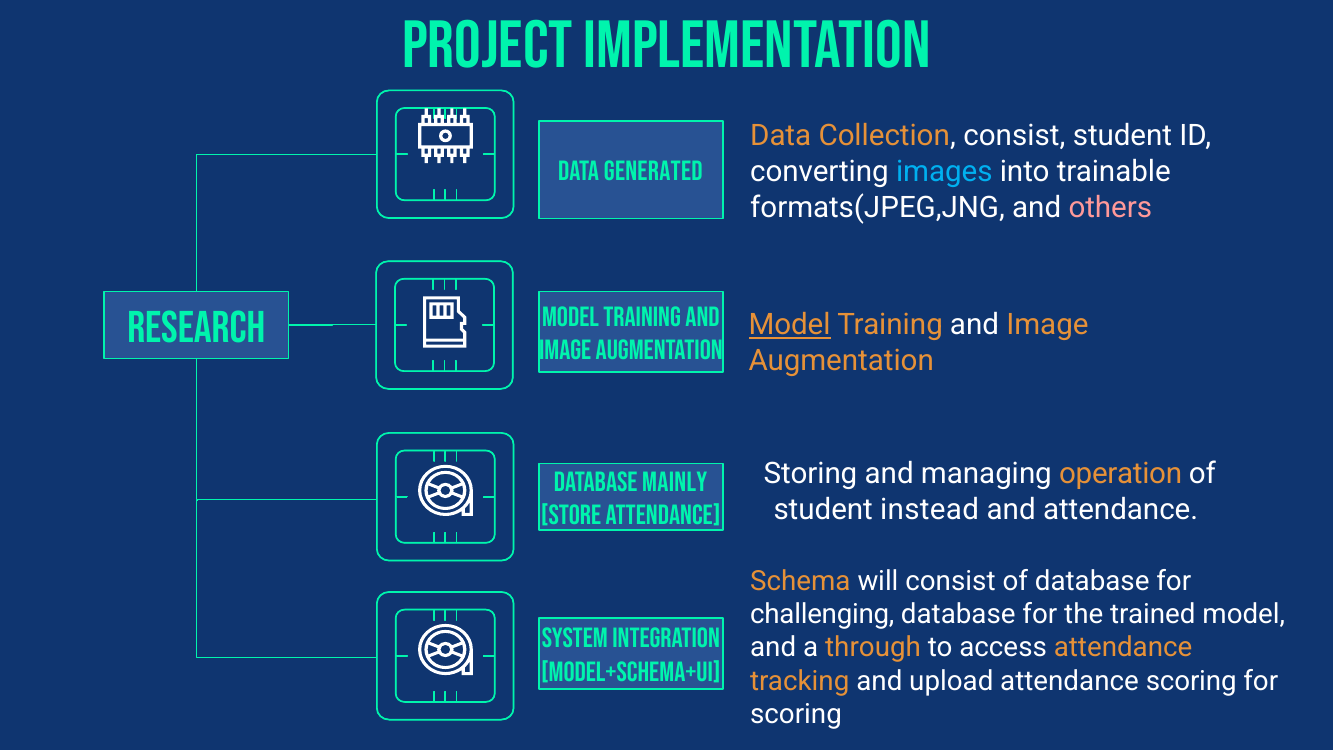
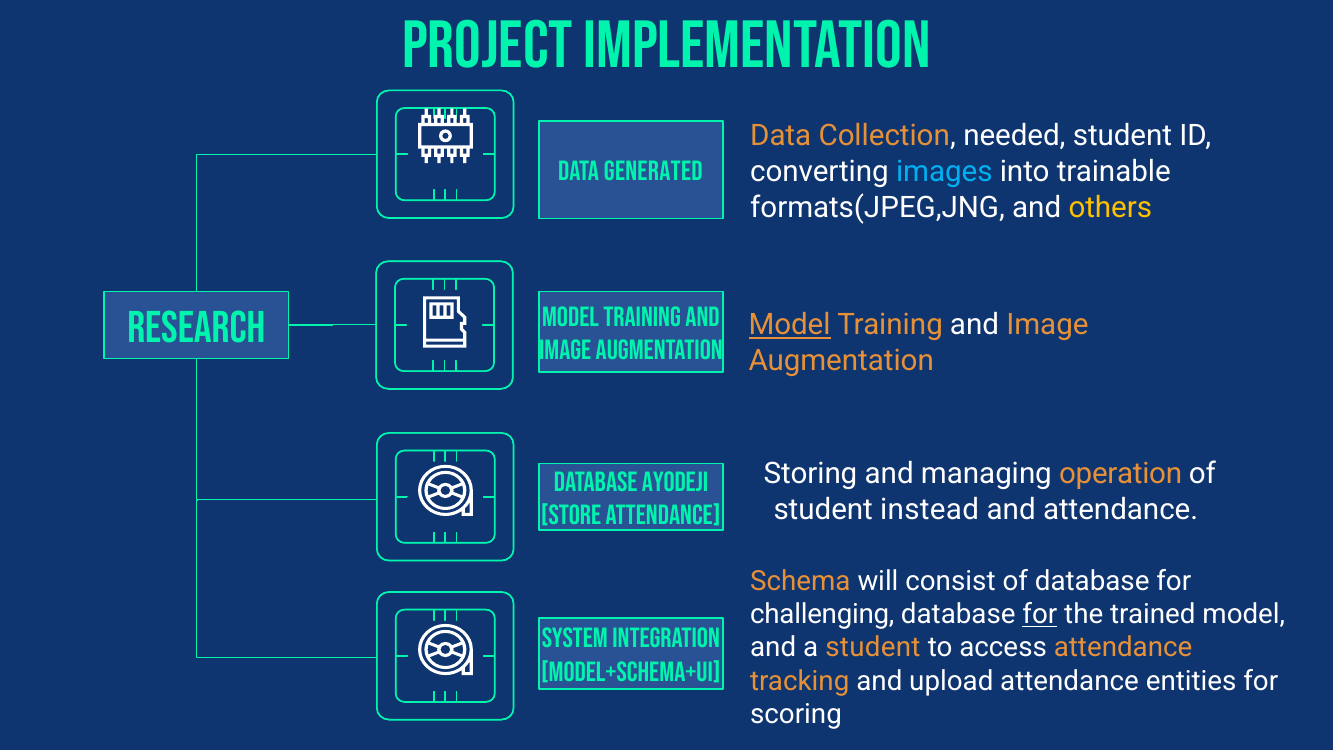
Collection consist: consist -> needed (1014, 136)
others colour: pink -> yellow (1110, 207)
Mainly: Mainly -> Ayodeji (675, 482)
for underline: none -> present (1040, 614)
a through: through -> student (873, 648)
attendance scoring: scoring -> entities (1191, 681)
